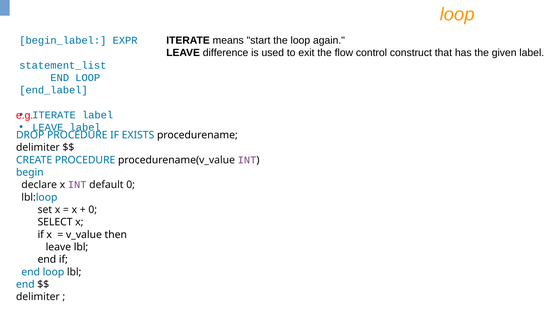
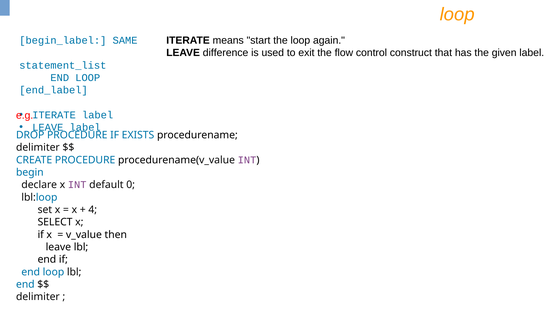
EXPR: EXPR -> SAME (125, 40)
0: 0 -> 4 (93, 210)
